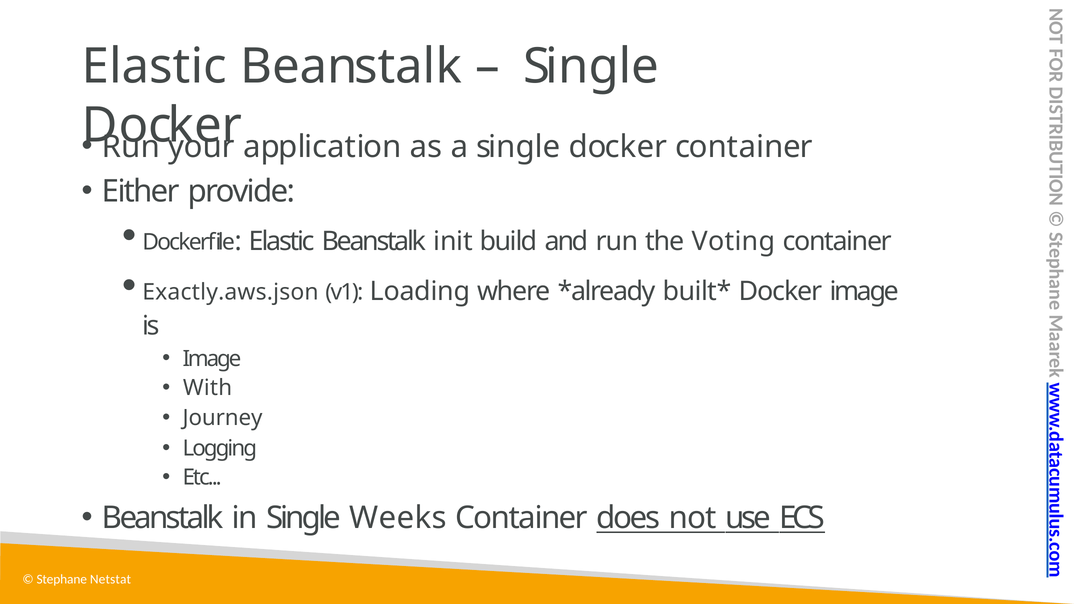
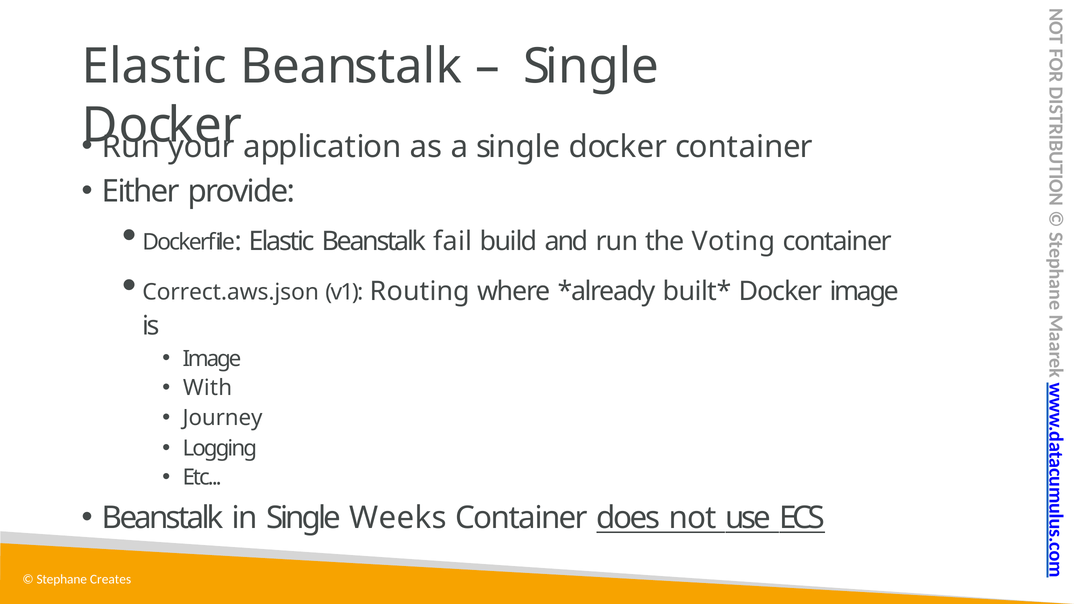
init: init -> fail (453, 241)
Exactly.aws.json: Exactly.aws.json -> Correct.aws.json (231, 292)
Loading: Loading -> Routing (420, 291)
Netstat: Netstat -> Creates (111, 579)
